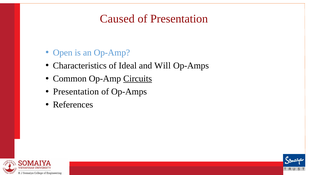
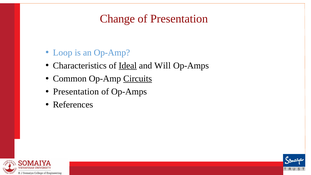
Caused: Caused -> Change (117, 19)
Open: Open -> Loop (63, 53)
Ideal underline: none -> present (128, 66)
